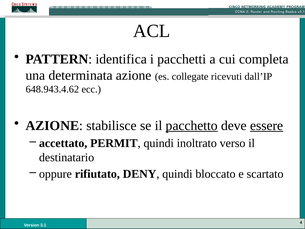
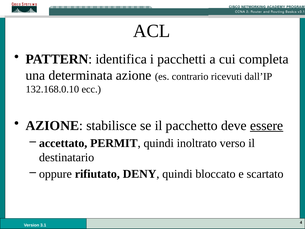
collegate: collegate -> contrario (190, 76)
648.943.4.62: 648.943.4.62 -> 132.168.0.10 (52, 89)
pacchetto underline: present -> none (192, 125)
